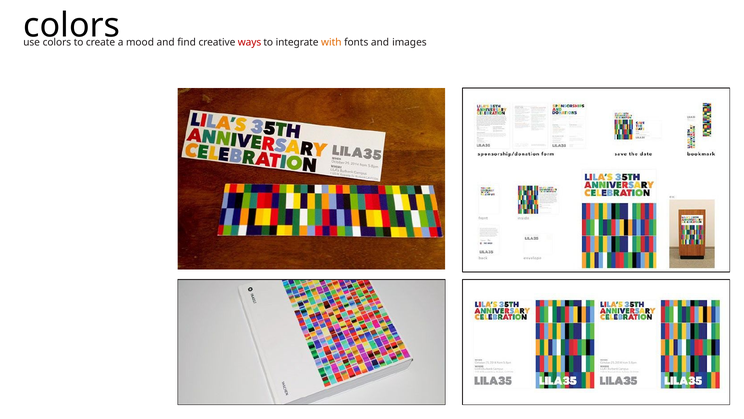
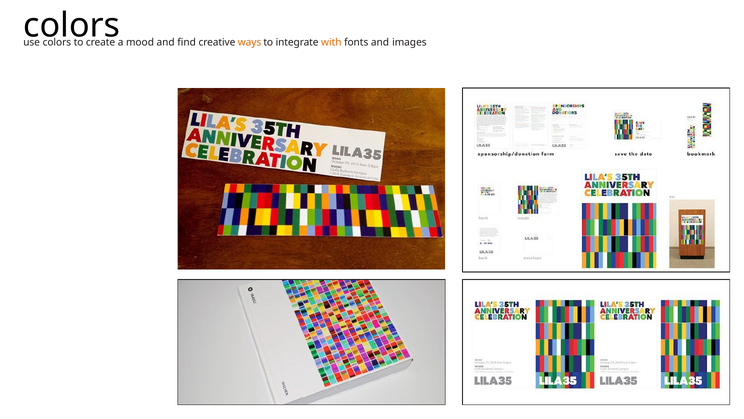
ways colour: red -> orange (250, 42)
